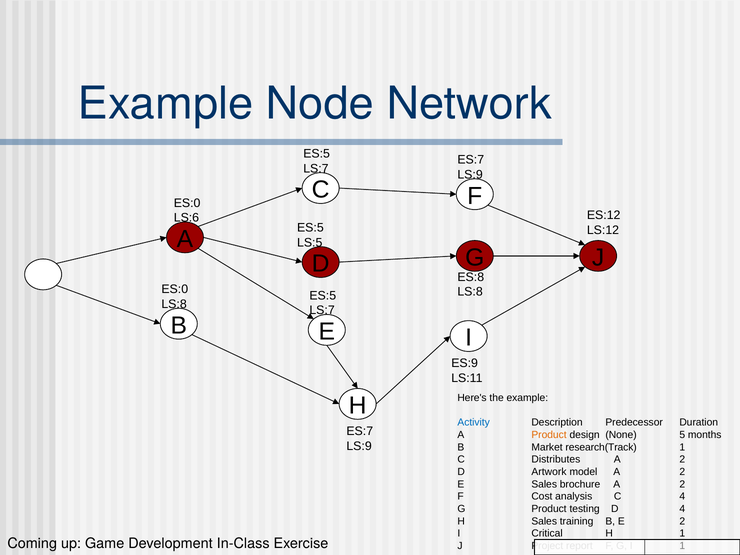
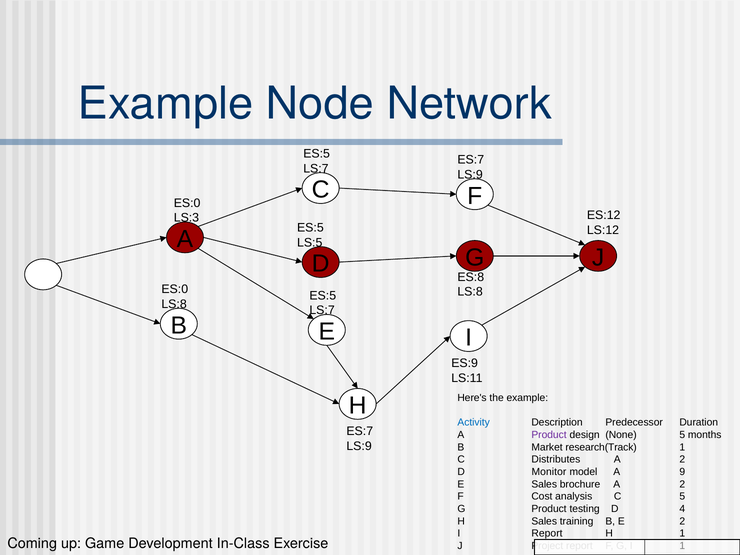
LS:6: LS:6 -> LS:3 (186, 218)
Product colour: orange -> purple (549, 435)
Artwork: Artwork -> Monitor (549, 472)
model A 2: 2 -> 9 (682, 472)
C 4: 4 -> 5 (682, 497)
I Critical: Critical -> Report (547, 534)
